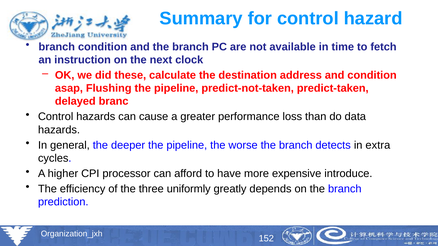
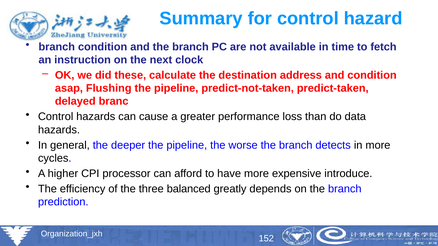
in extra: extra -> more (378, 145)
uniformly: uniformly -> balanced (189, 189)
